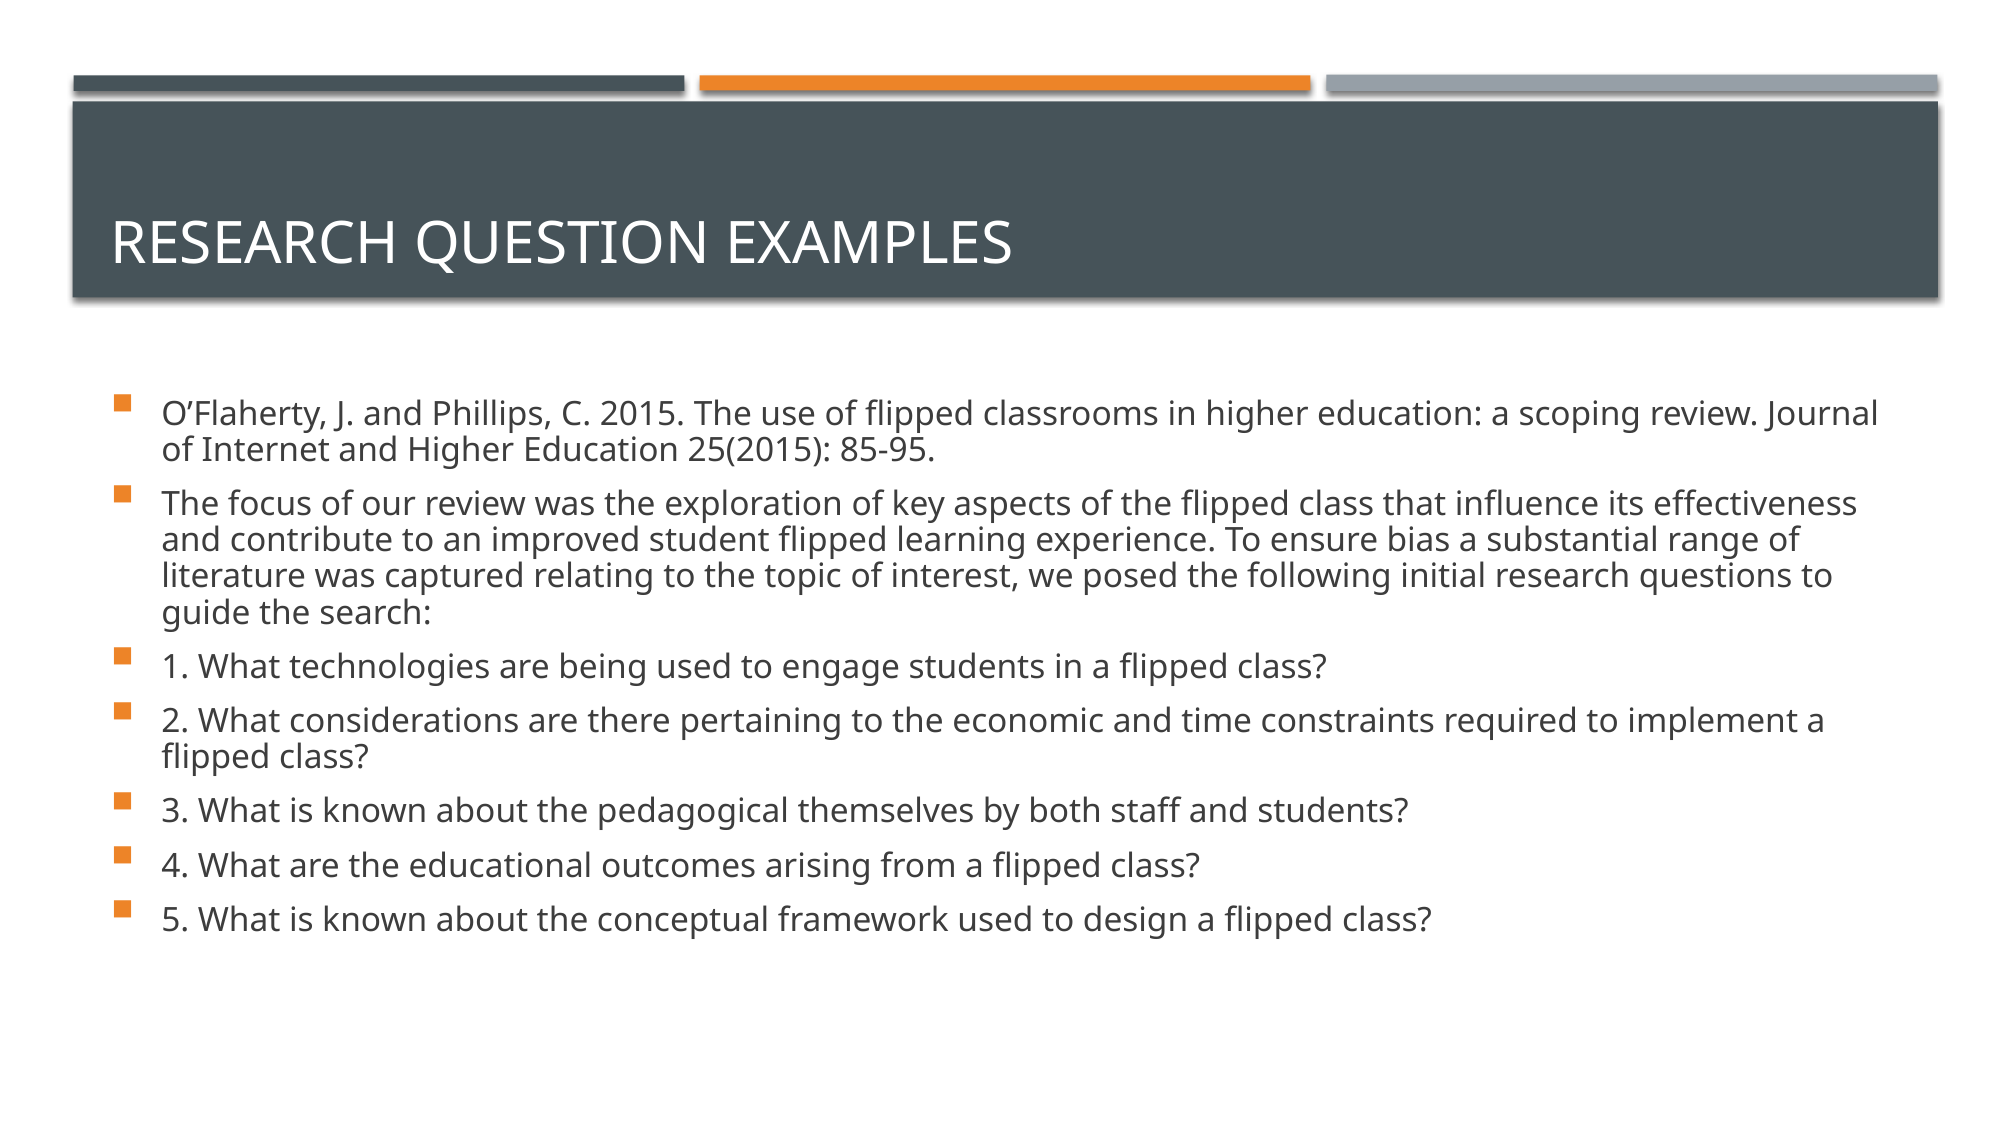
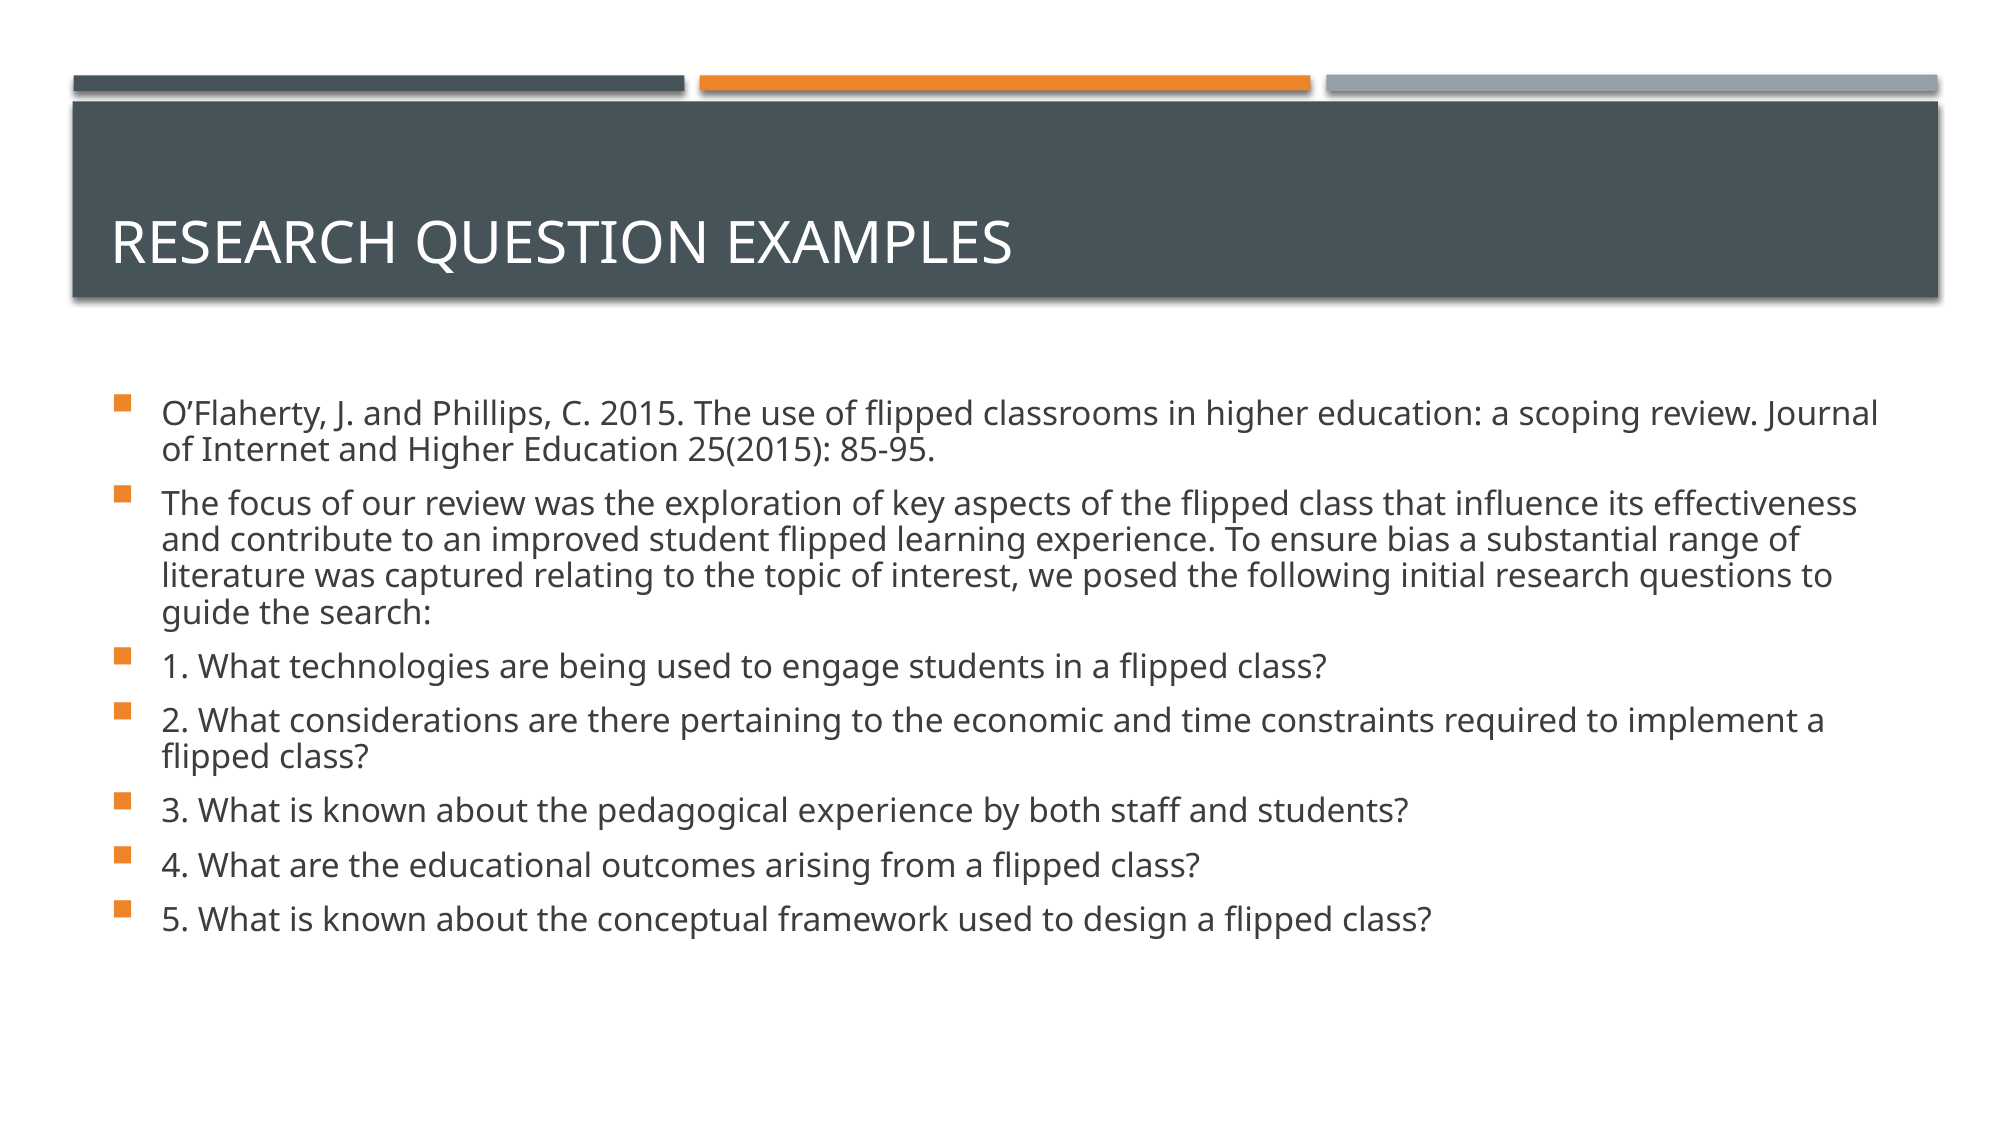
pedagogical themselves: themselves -> experience (886, 812)
